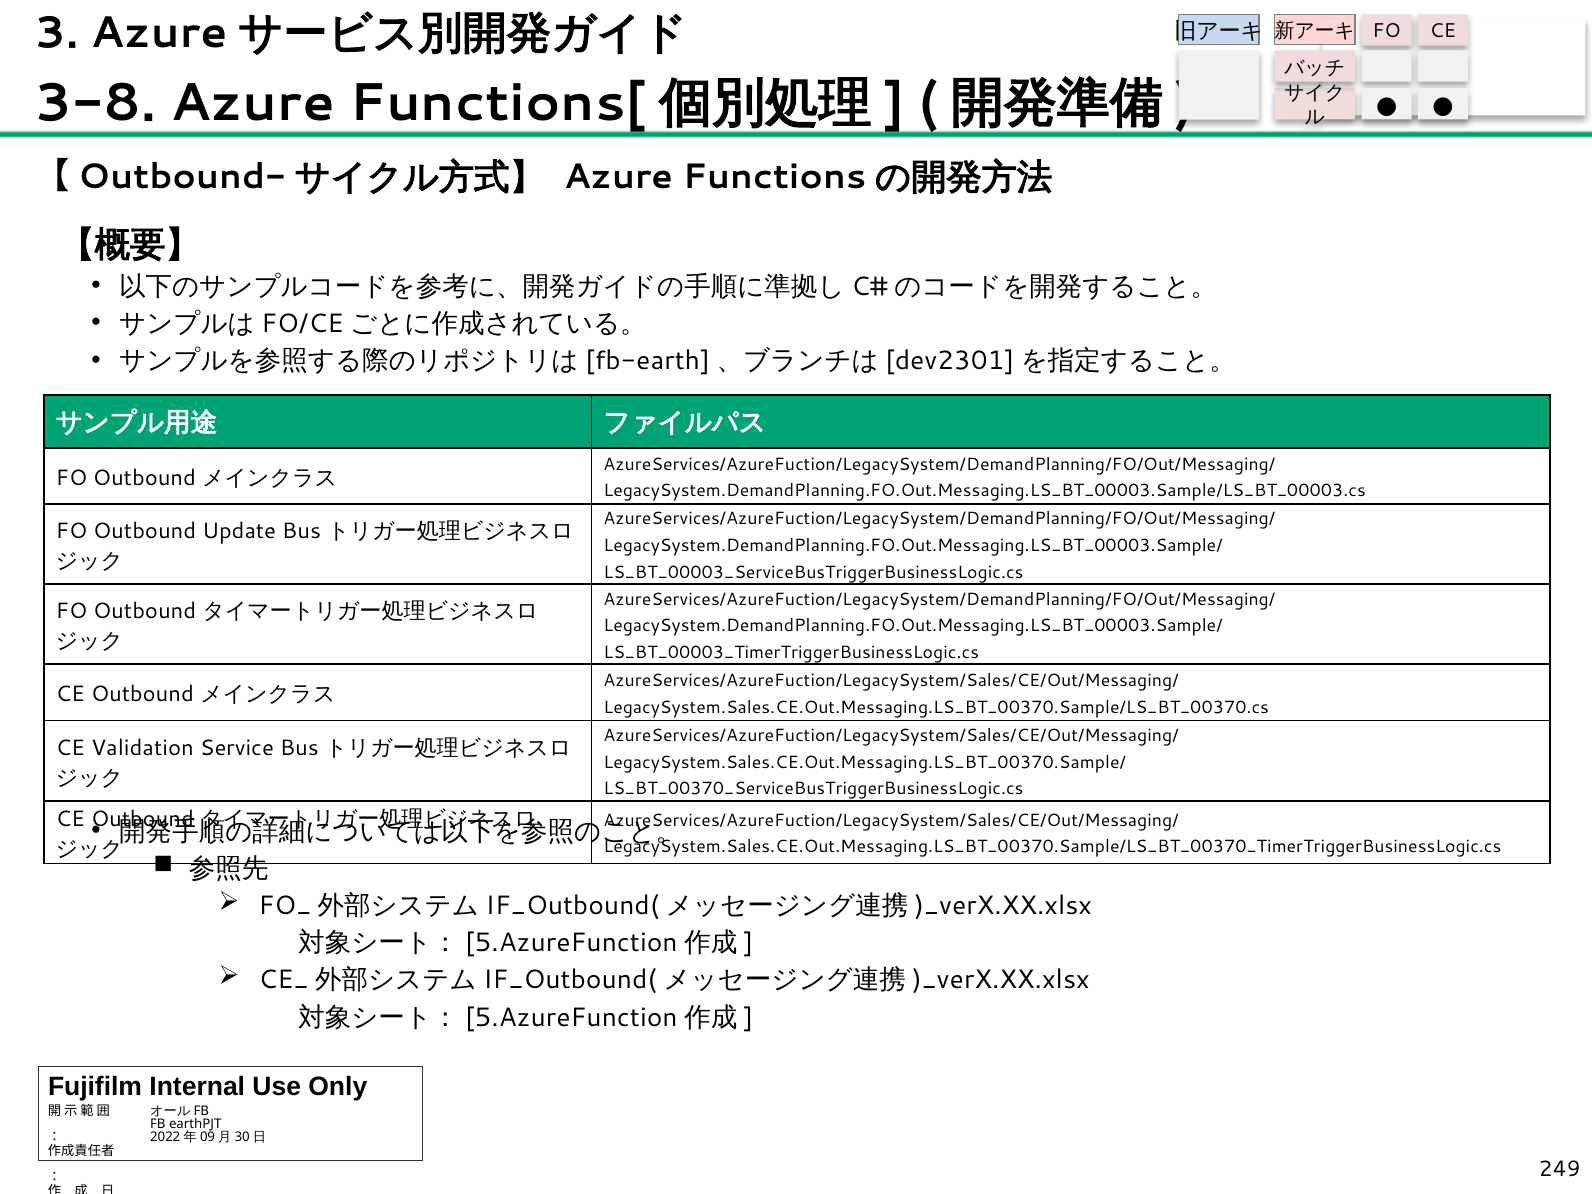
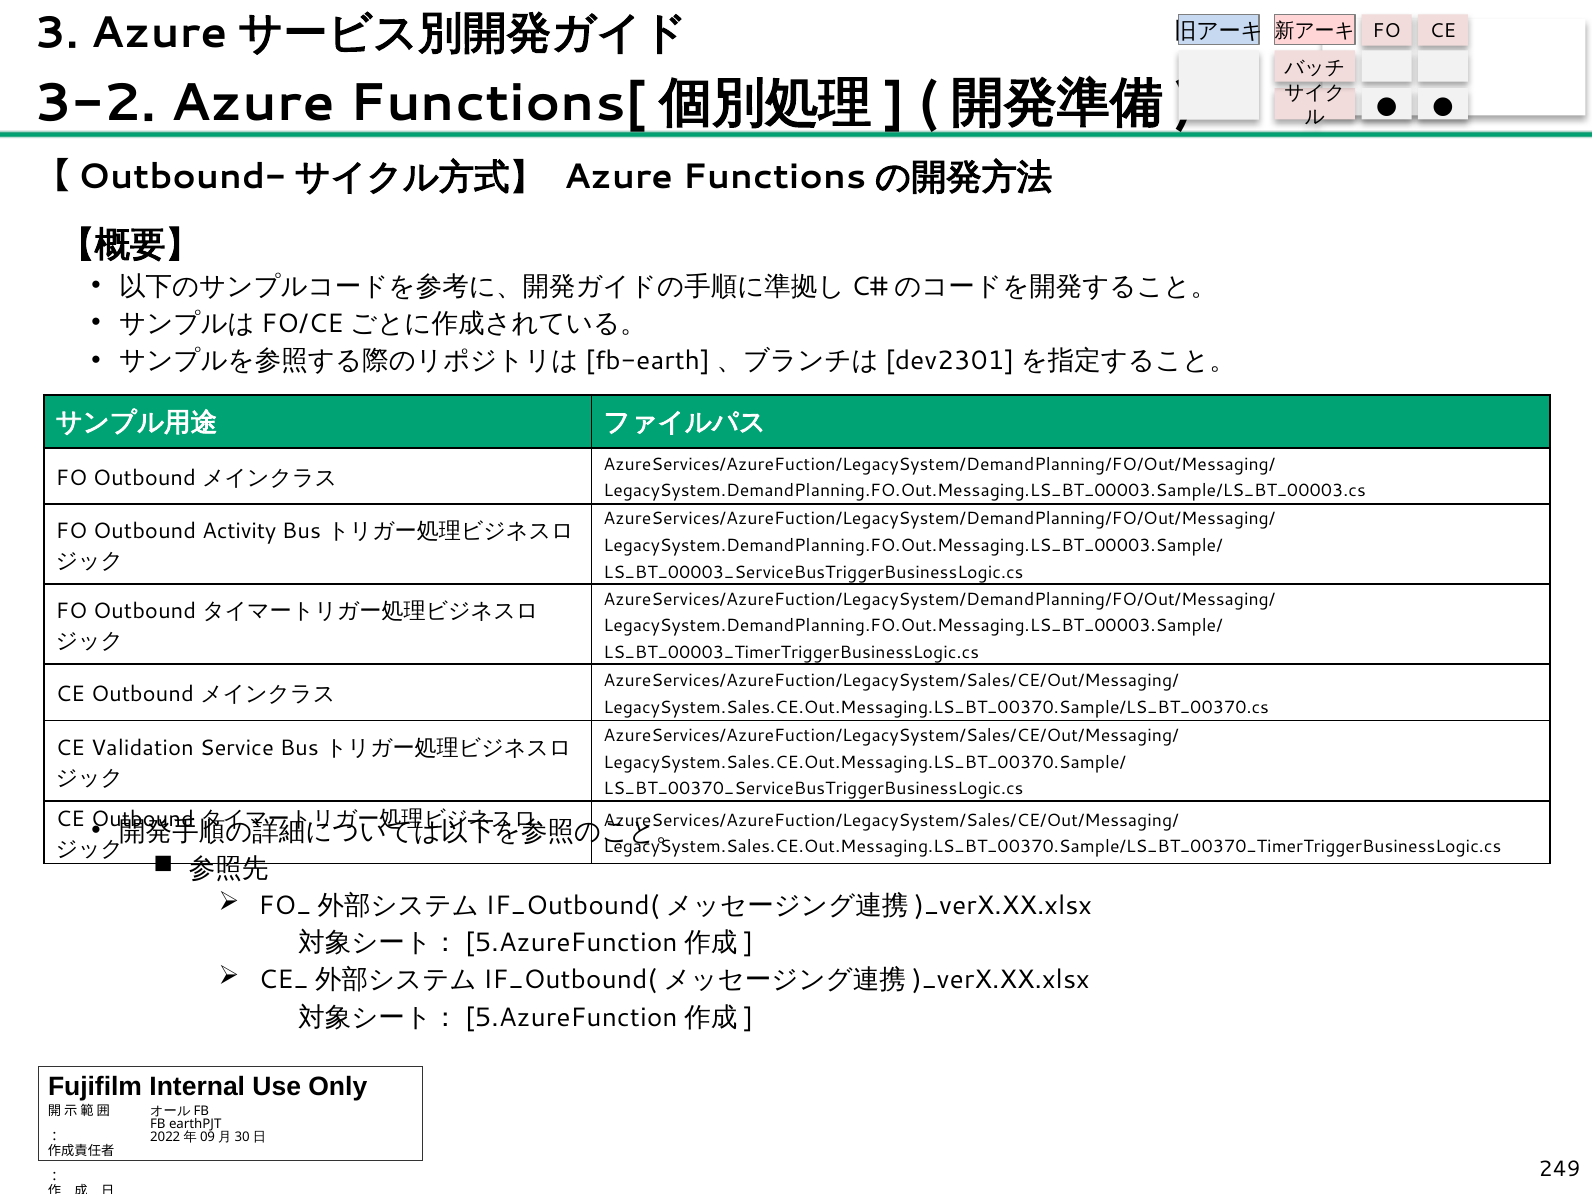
3-8: 3-8 -> 3-2 (95, 103)
Update: Update -> Activity (239, 531)
